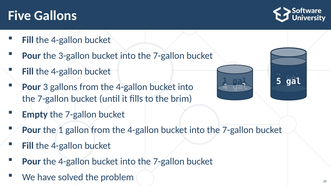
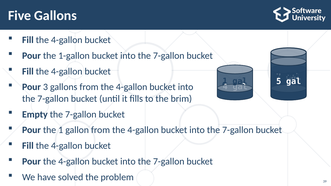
3-gallon: 3-gallon -> 1-gallon (74, 56)
